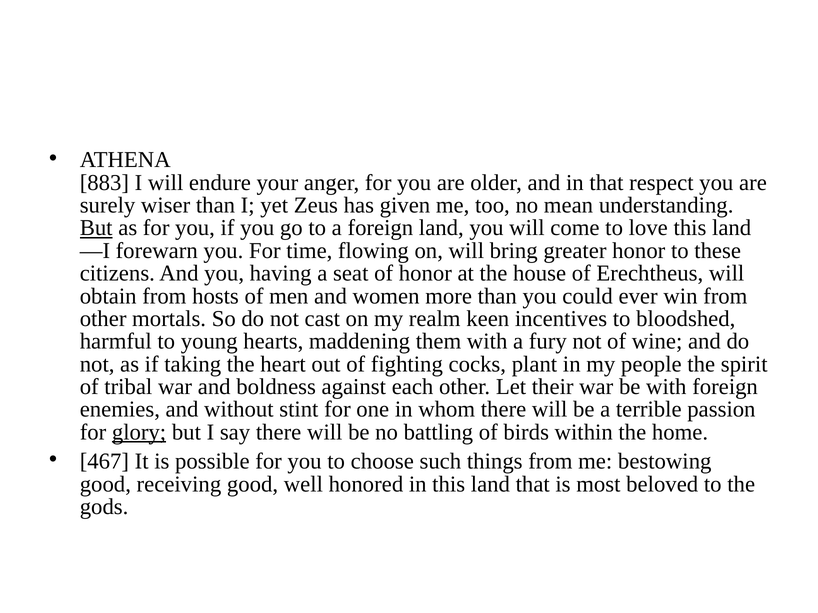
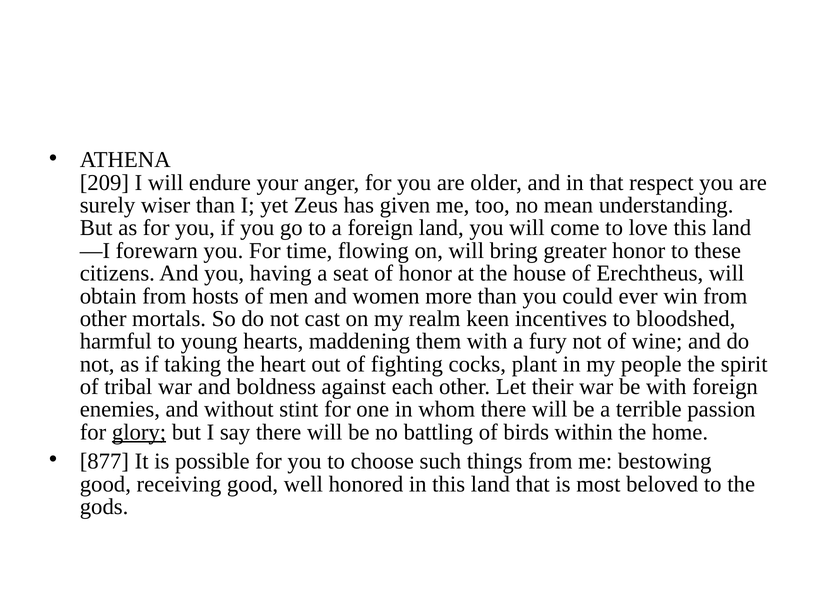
883: 883 -> 209 (104, 183)
But underline: present -> none (96, 228)
467: 467 -> 877 (104, 462)
